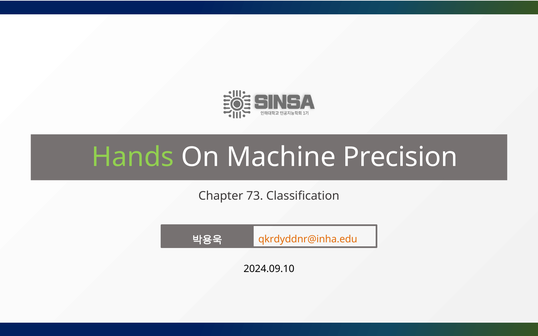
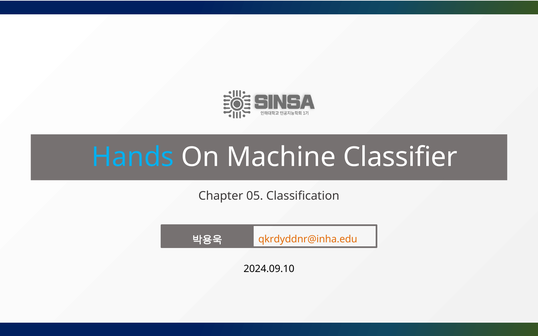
Hands colour: light green -> light blue (133, 157)
Precision: Precision -> Classifier (400, 157)
73: 73 -> 05 (255, 196)
